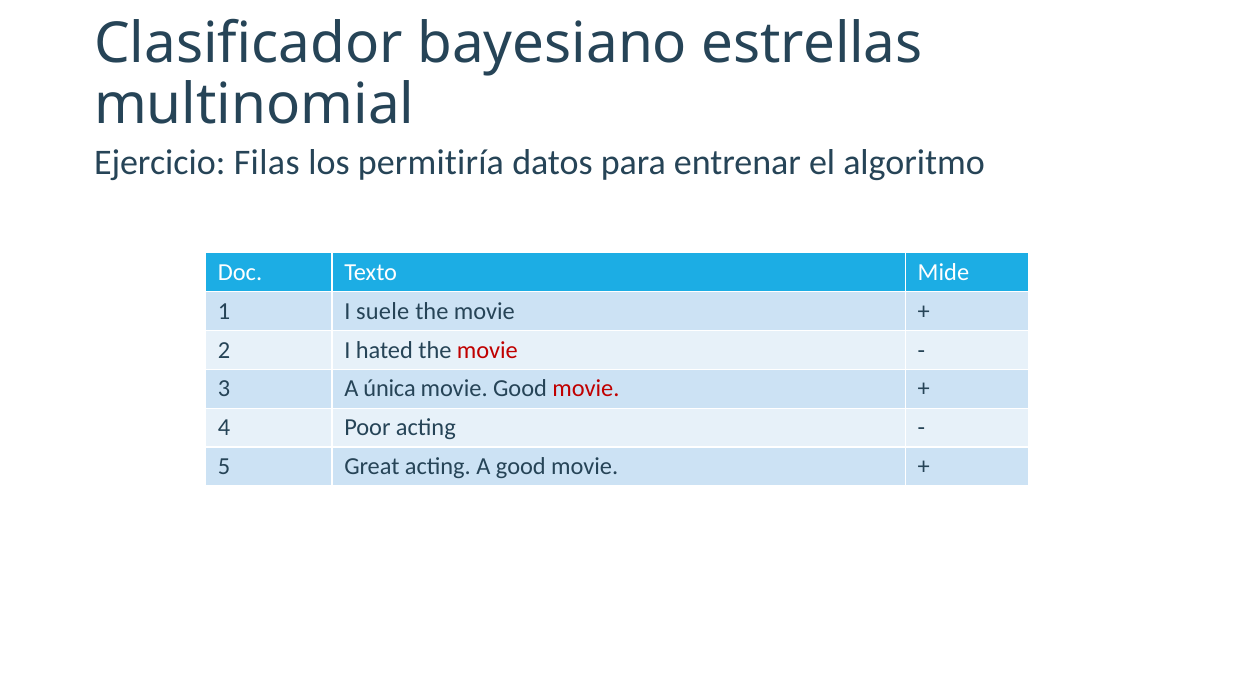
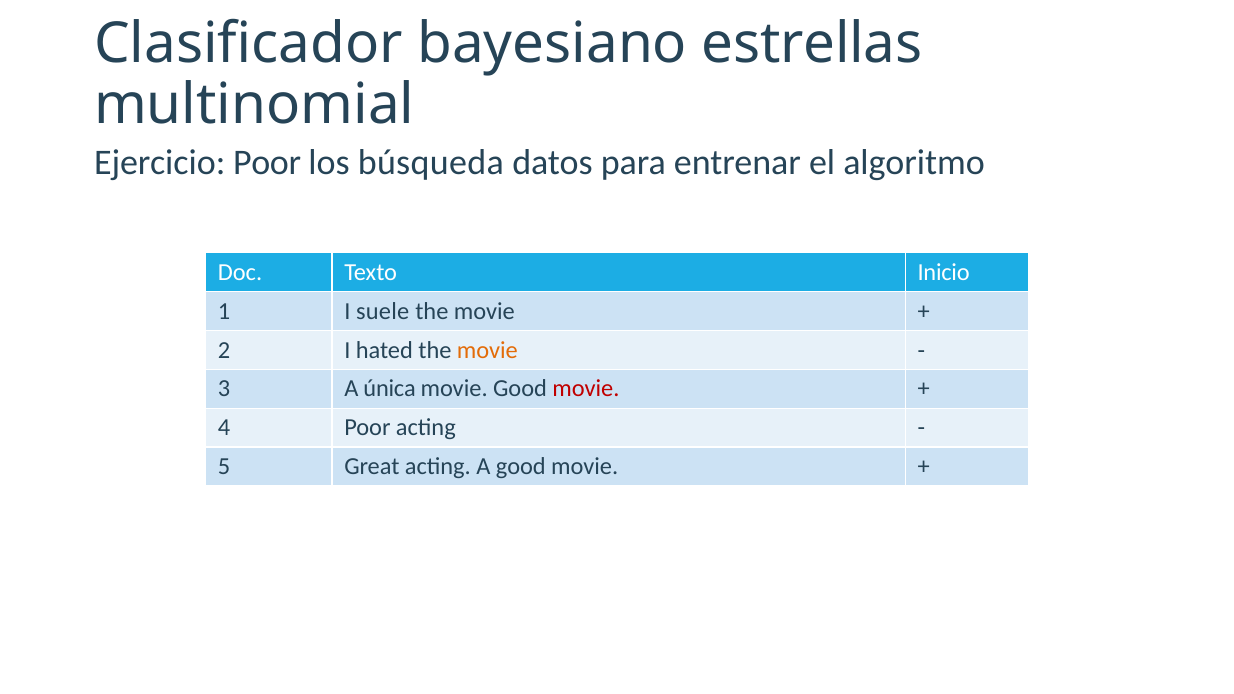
Ejercicio Filas: Filas -> Poor (267, 162)
permitiría: permitiría -> búsqueda (431, 162)
Mide: Mide -> Inicio (944, 272)
movie colour: red -> orange (487, 350)
